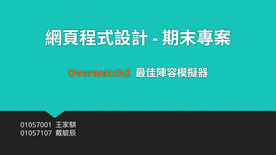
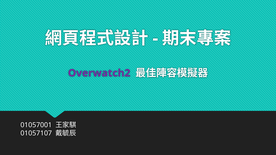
Overwatch2 colour: orange -> purple (99, 73)
